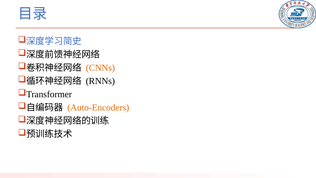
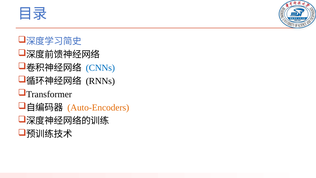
CNNs colour: orange -> blue (100, 68)
